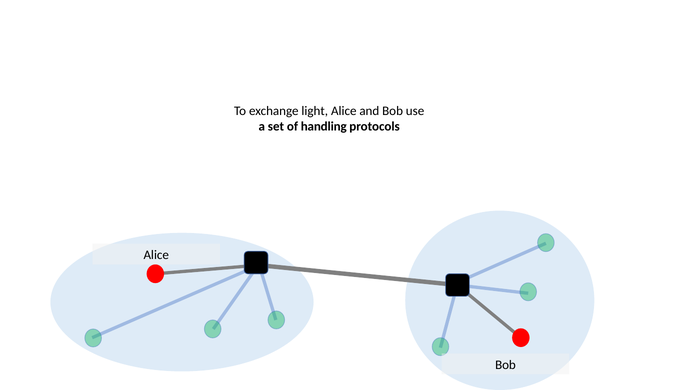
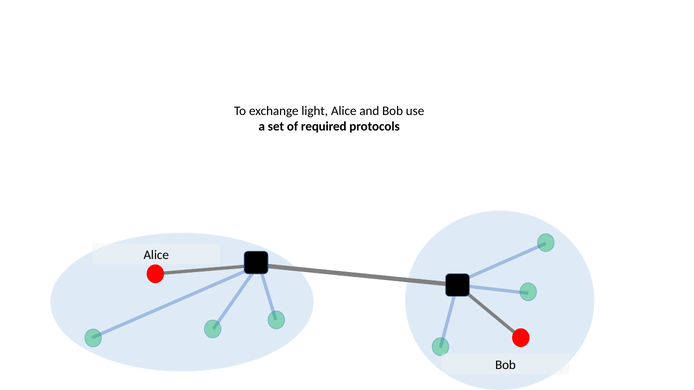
handling: handling -> required (324, 127)
